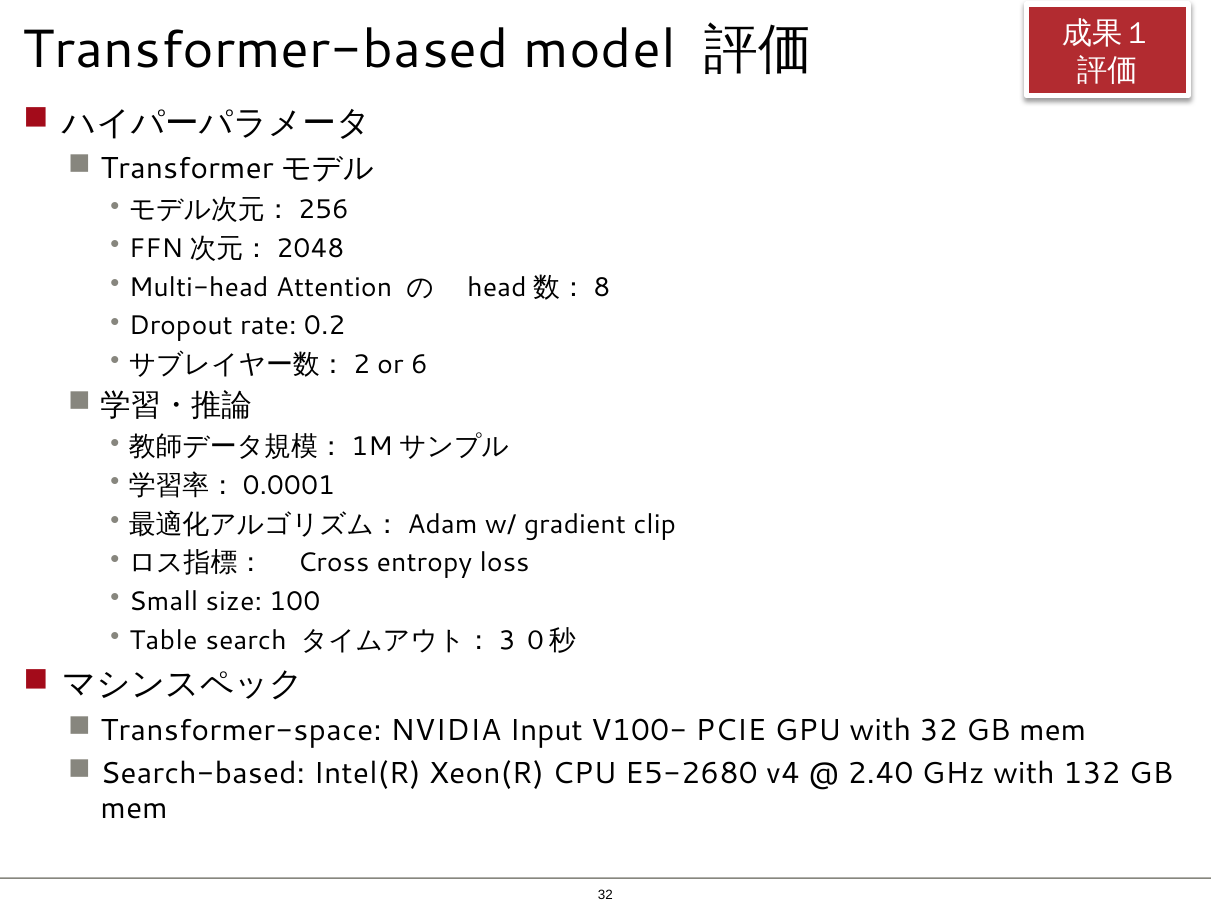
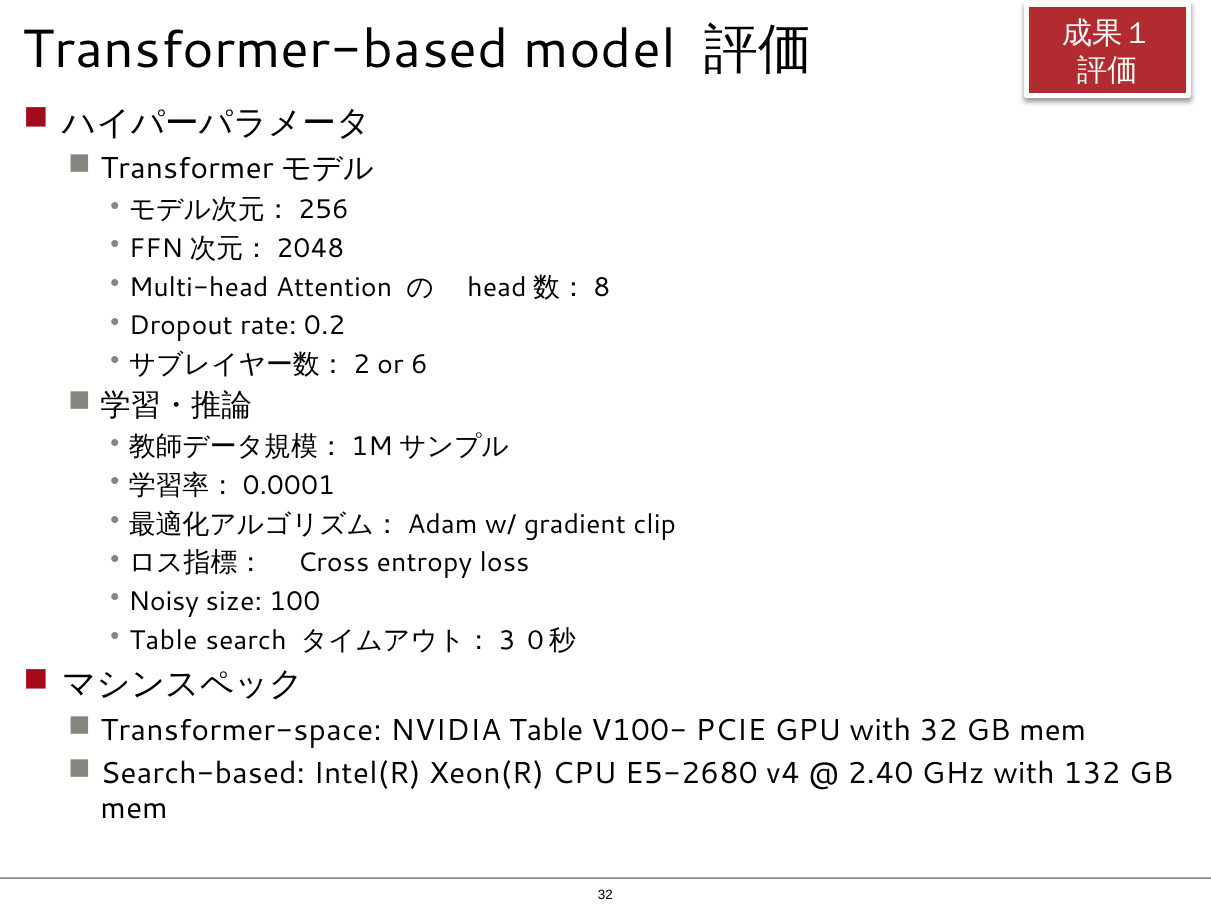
Small: Small -> Noisy (164, 602)
NVIDIA Input: Input -> Table (546, 730)
